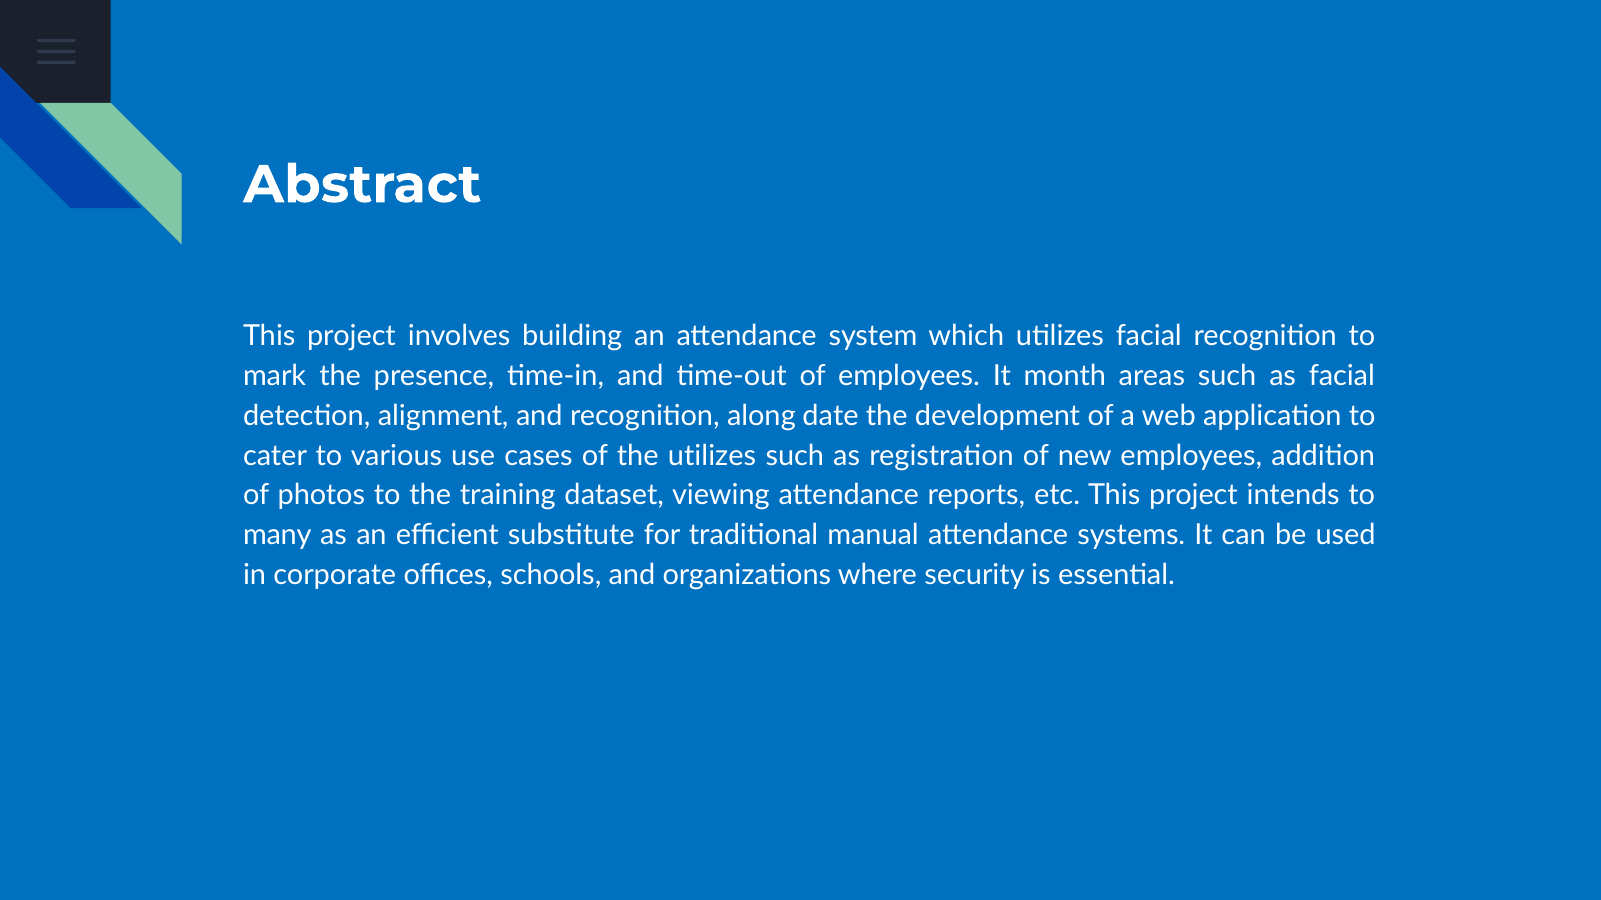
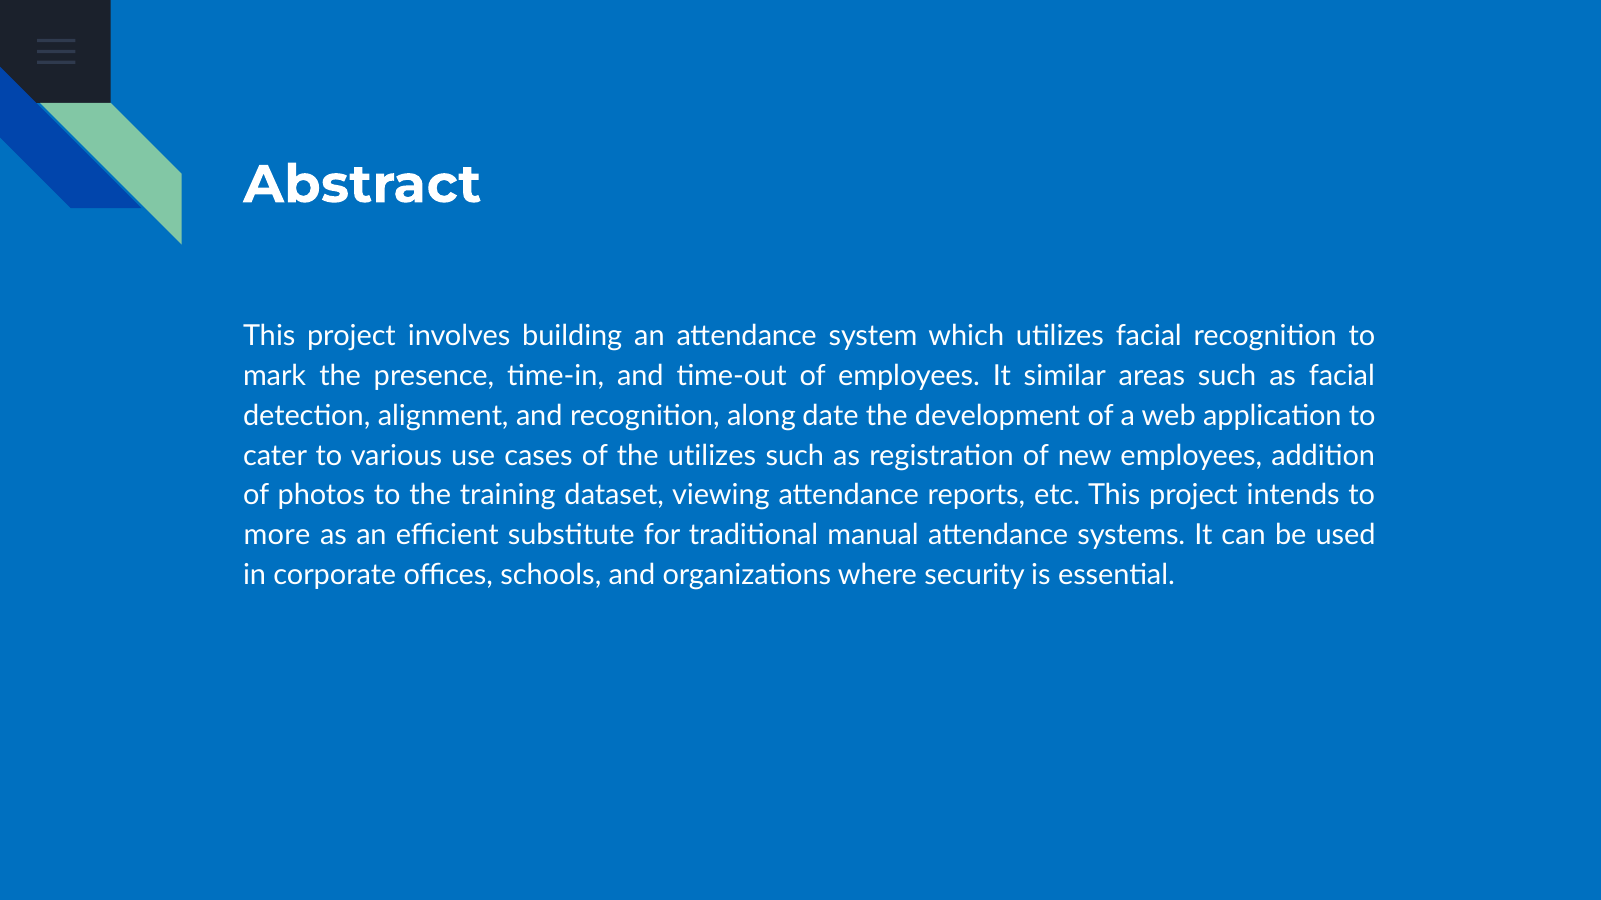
month: month -> similar (1065, 376)
many: many -> more (277, 536)
